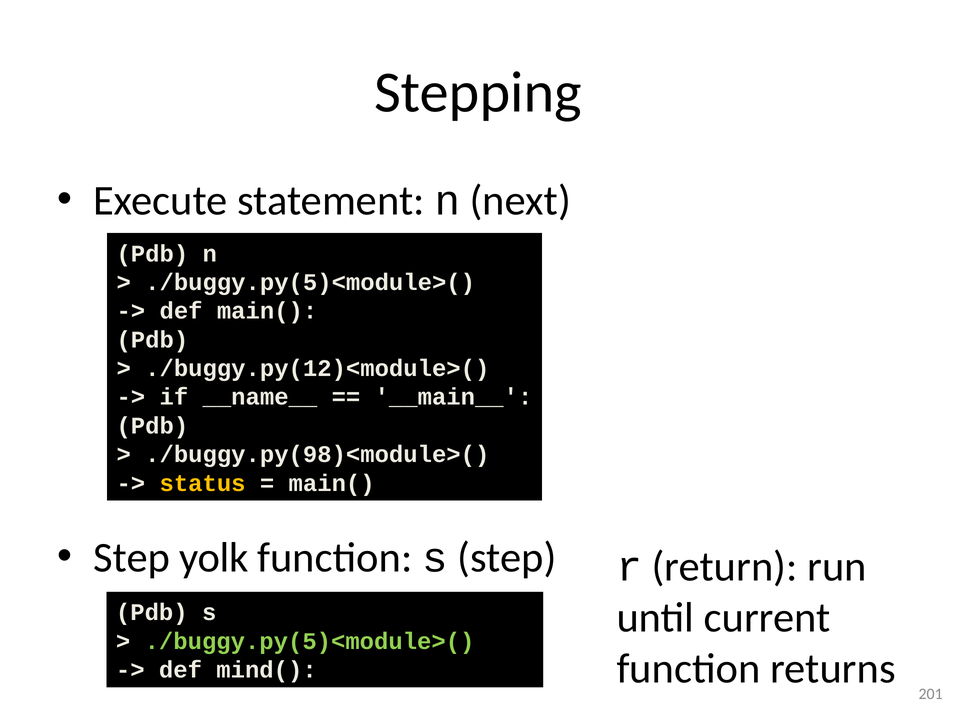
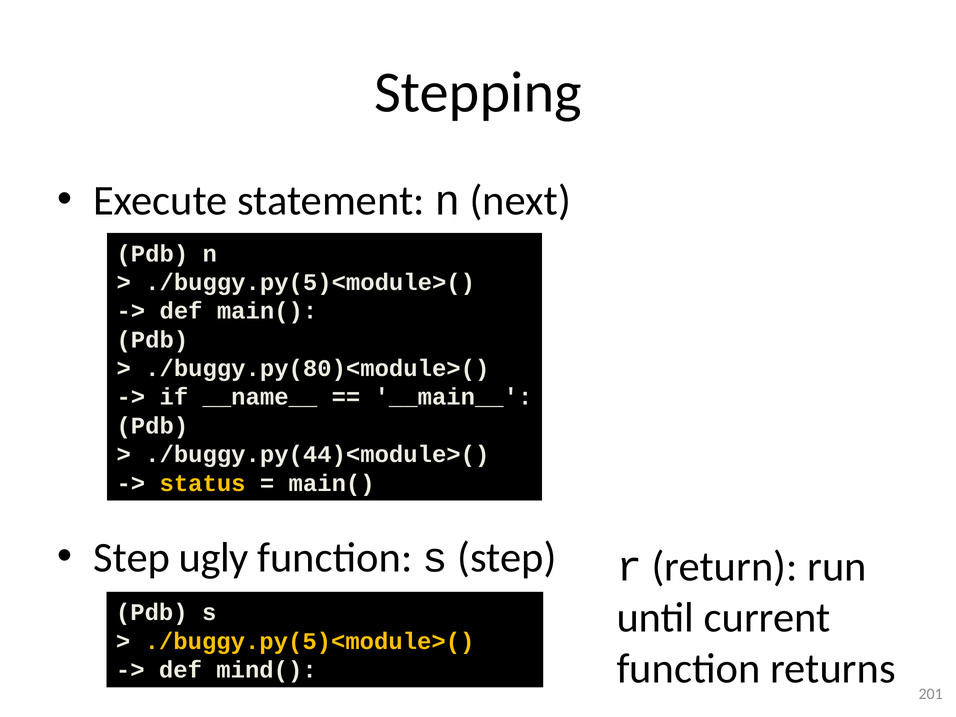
./buggy.py(12)<module>(: ./buggy.py(12)<module>( -> ./buggy.py(80)<module>( (317, 368)
./buggy.py(98)<module>(: ./buggy.py(98)<module>( -> ./buggy.py(44)<module>( (317, 454)
yolk: yolk -> ugly (214, 558)
./buggy.py(5)<module>( colour: light green -> yellow (310, 641)
